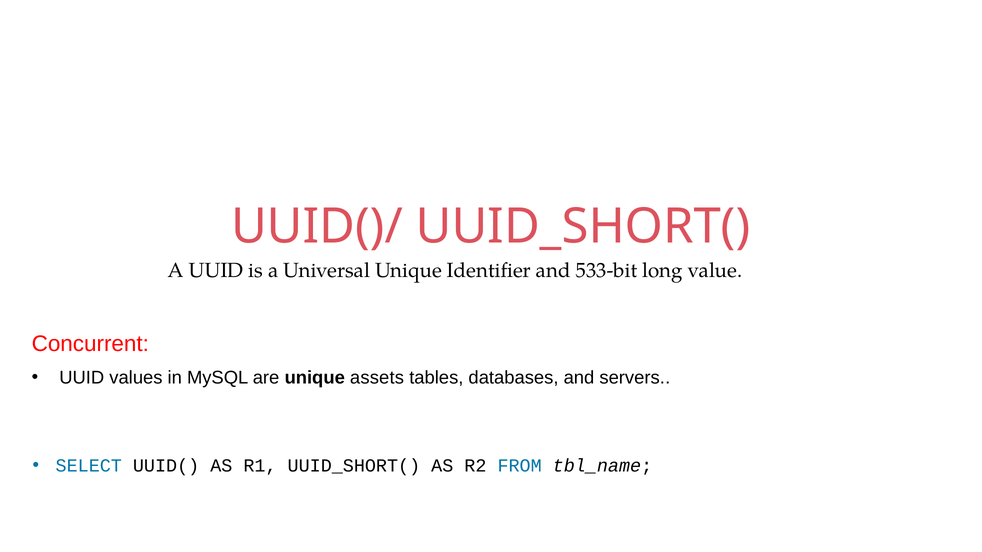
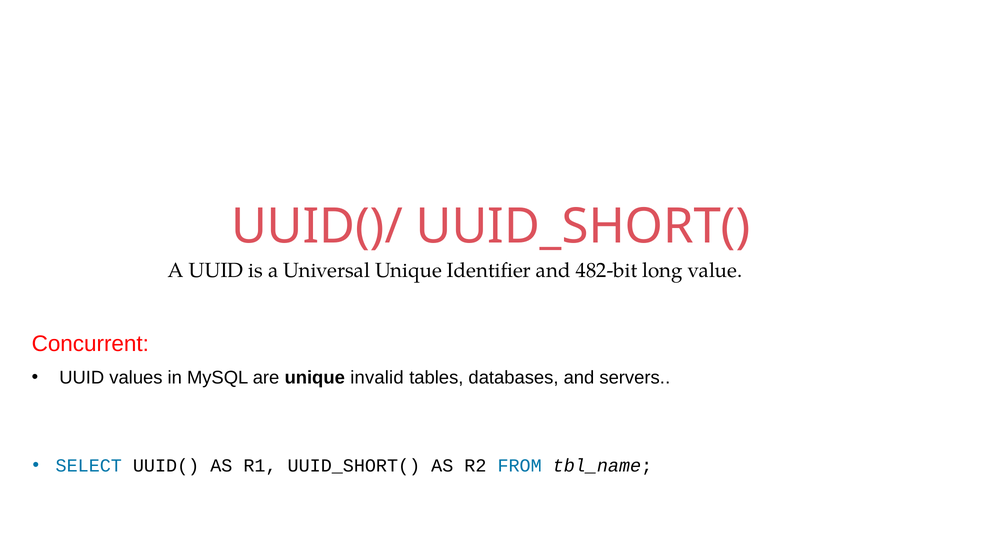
533-bit: 533-bit -> 482-bit (607, 271)
assets: assets -> invalid (377, 378)
